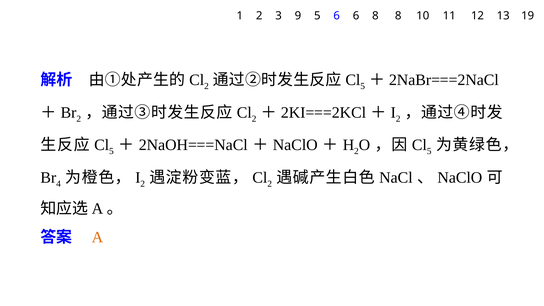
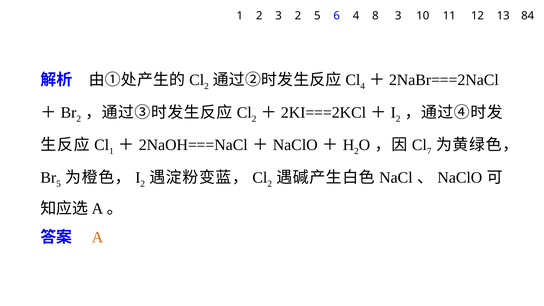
3 9: 9 -> 2 (298, 16)
6 6: 6 -> 4 (356, 16)
8 8: 8 -> 3 (398, 16)
19: 19 -> 84 (528, 16)
5: 5 -> 4 (363, 86)
5: 5 -> 1 (111, 151)
5: 5 -> 7 (429, 151)
4: 4 -> 5 (59, 184)
